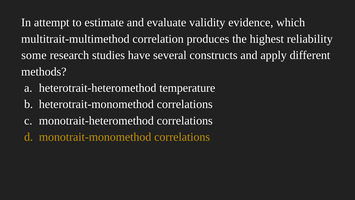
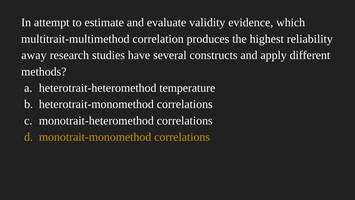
some: some -> away (34, 55)
